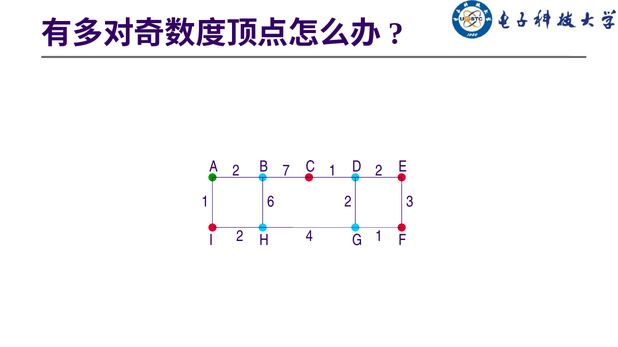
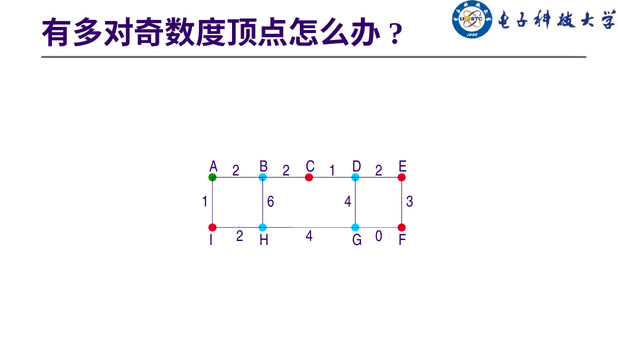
7: 7 -> 2 (286, 171)
6 2: 2 -> 4 (348, 202)
4 1: 1 -> 0 (379, 237)
